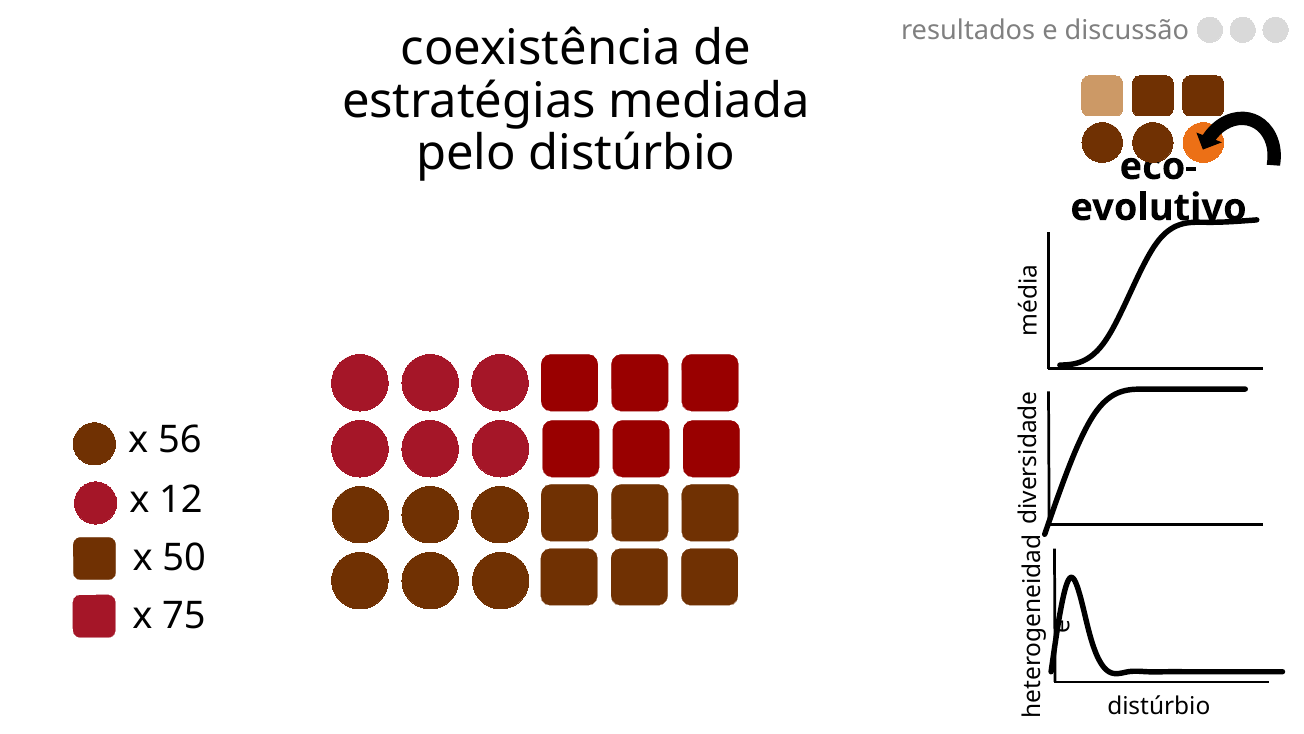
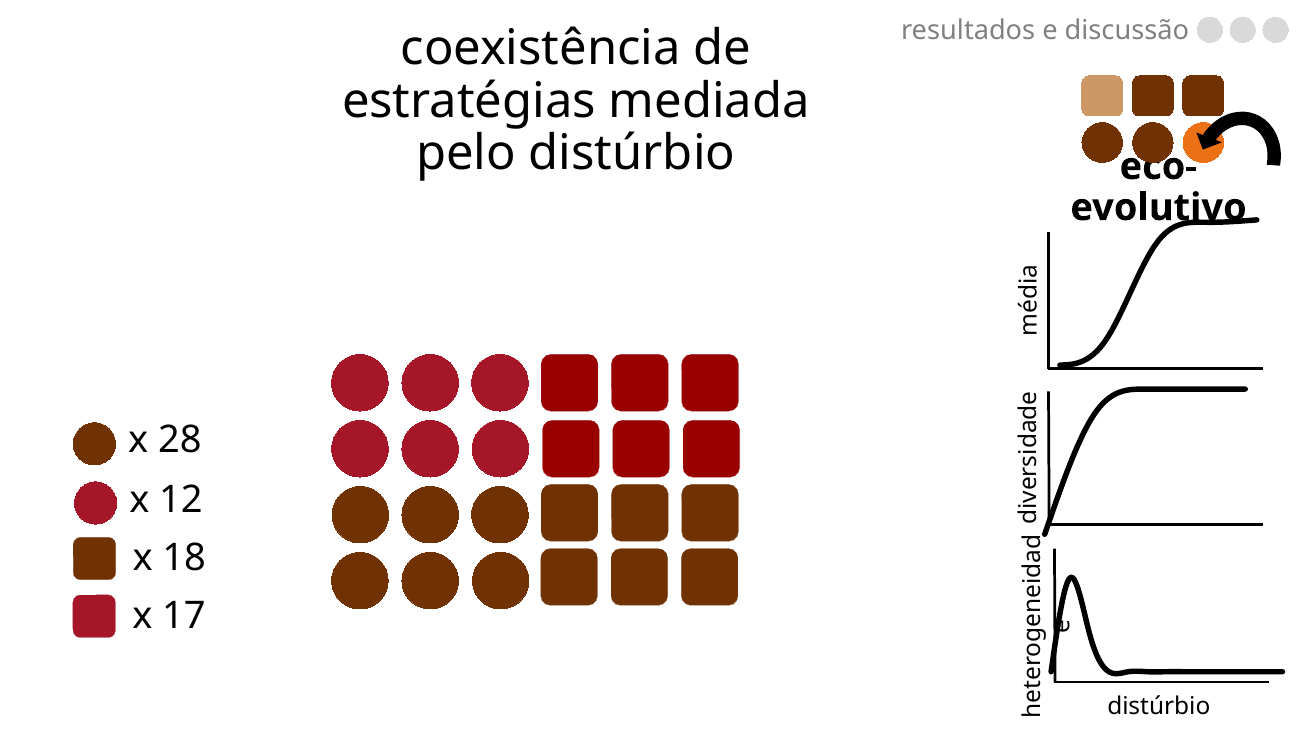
56: 56 -> 28 (180, 440)
50: 50 -> 18 (184, 558)
75: 75 -> 17 (184, 616)
